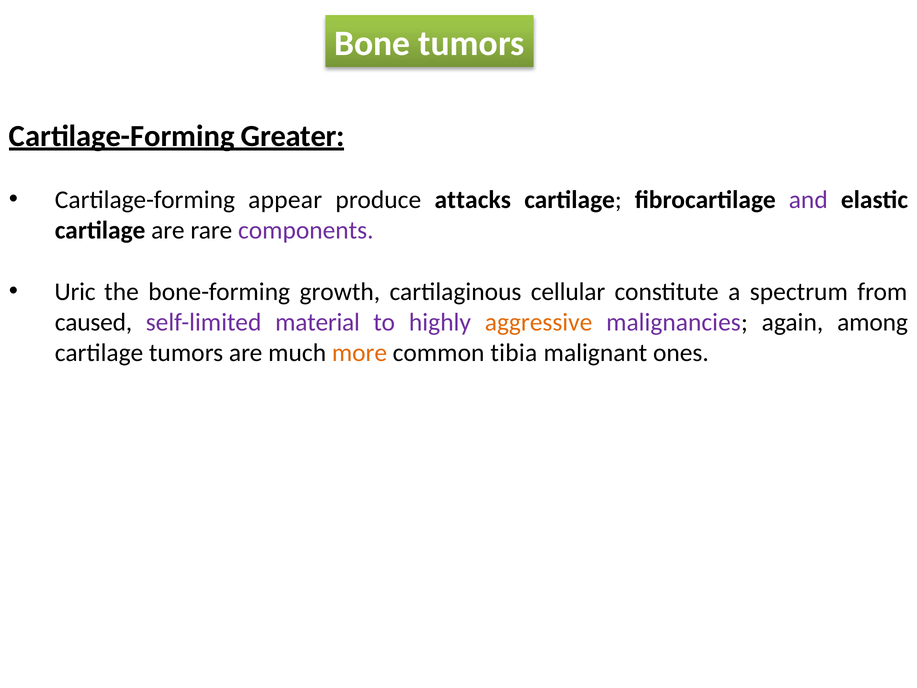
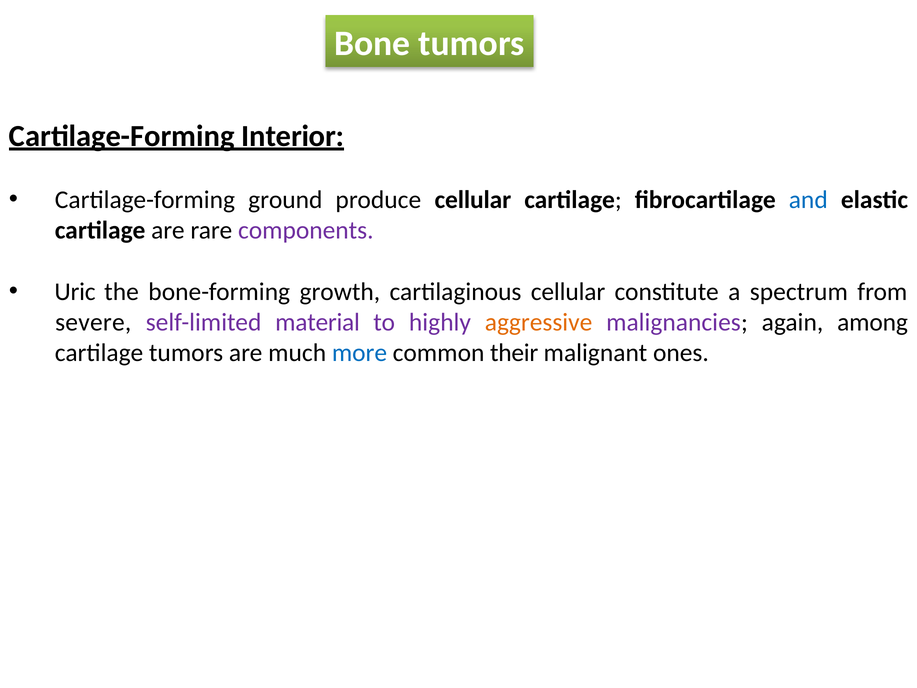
Greater: Greater -> Interior (293, 136)
appear: appear -> ground (285, 200)
produce attacks: attacks -> cellular (473, 200)
and colour: purple -> blue (808, 200)
caused: caused -> severe (93, 322)
more colour: orange -> blue (359, 353)
tibia: tibia -> their (514, 353)
